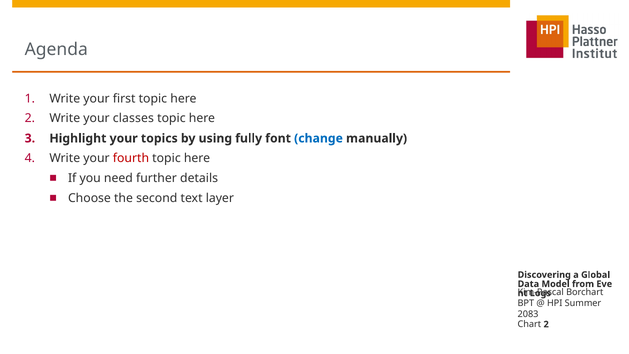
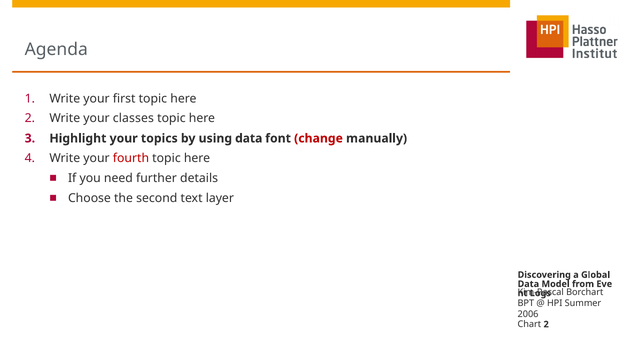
using fully: fully -> data (249, 138)
change colour: blue -> red (318, 138)
2083: 2083 -> 2006 (528, 314)
